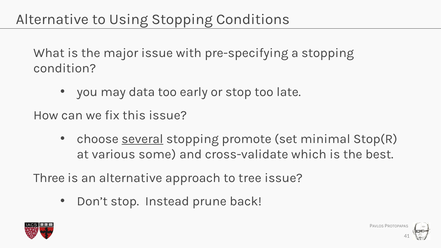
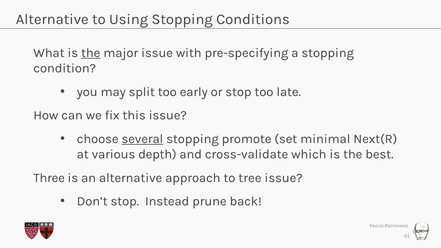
the underline: none -> present (91, 53)
data: data -> split (142, 92)
Stop(R: Stop(R -> Next(R (375, 139)
some: some -> depth (157, 154)
